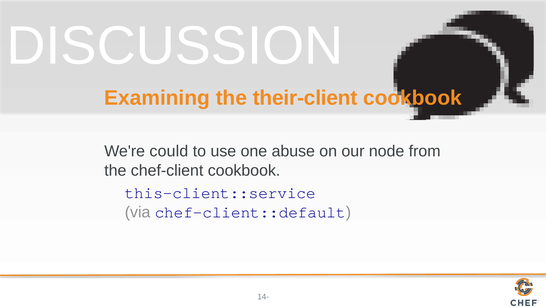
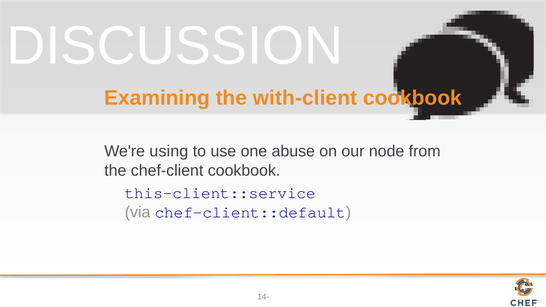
their-client: their-client -> with-client (305, 98)
could: could -> using (169, 151)
